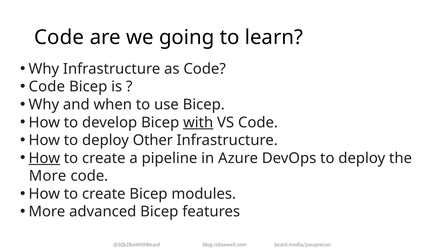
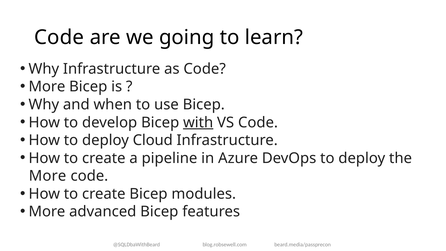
Code: Code -> More (47, 87)
Other: Other -> Cloud (153, 140)
How underline: present -> none (44, 158)
